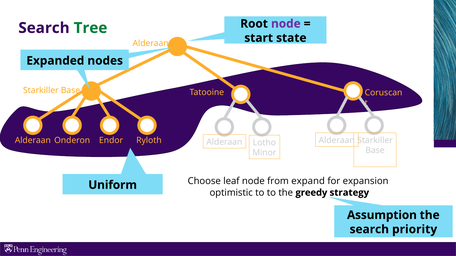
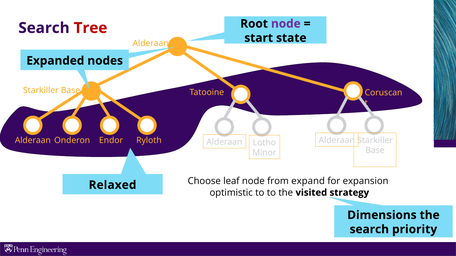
Tree colour: green -> red (90, 28)
Uniform: Uniform -> Relaxed (113, 185)
greedy: greedy -> visited (311, 193)
Assumption: Assumption -> Dimensions (382, 215)
